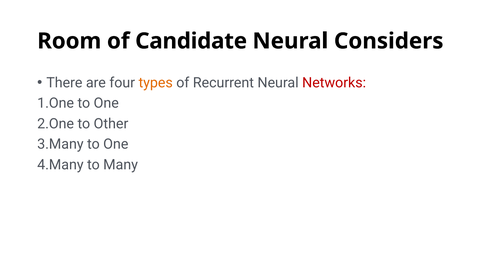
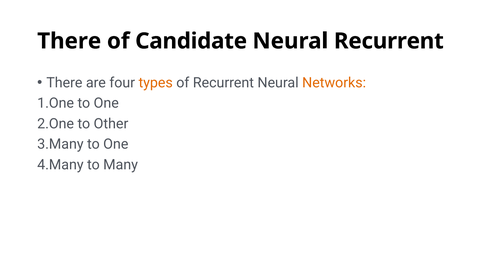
Room: Room -> There (69, 41)
Neural Considers: Considers -> Recurrent (389, 41)
Networks colour: red -> orange (334, 83)
